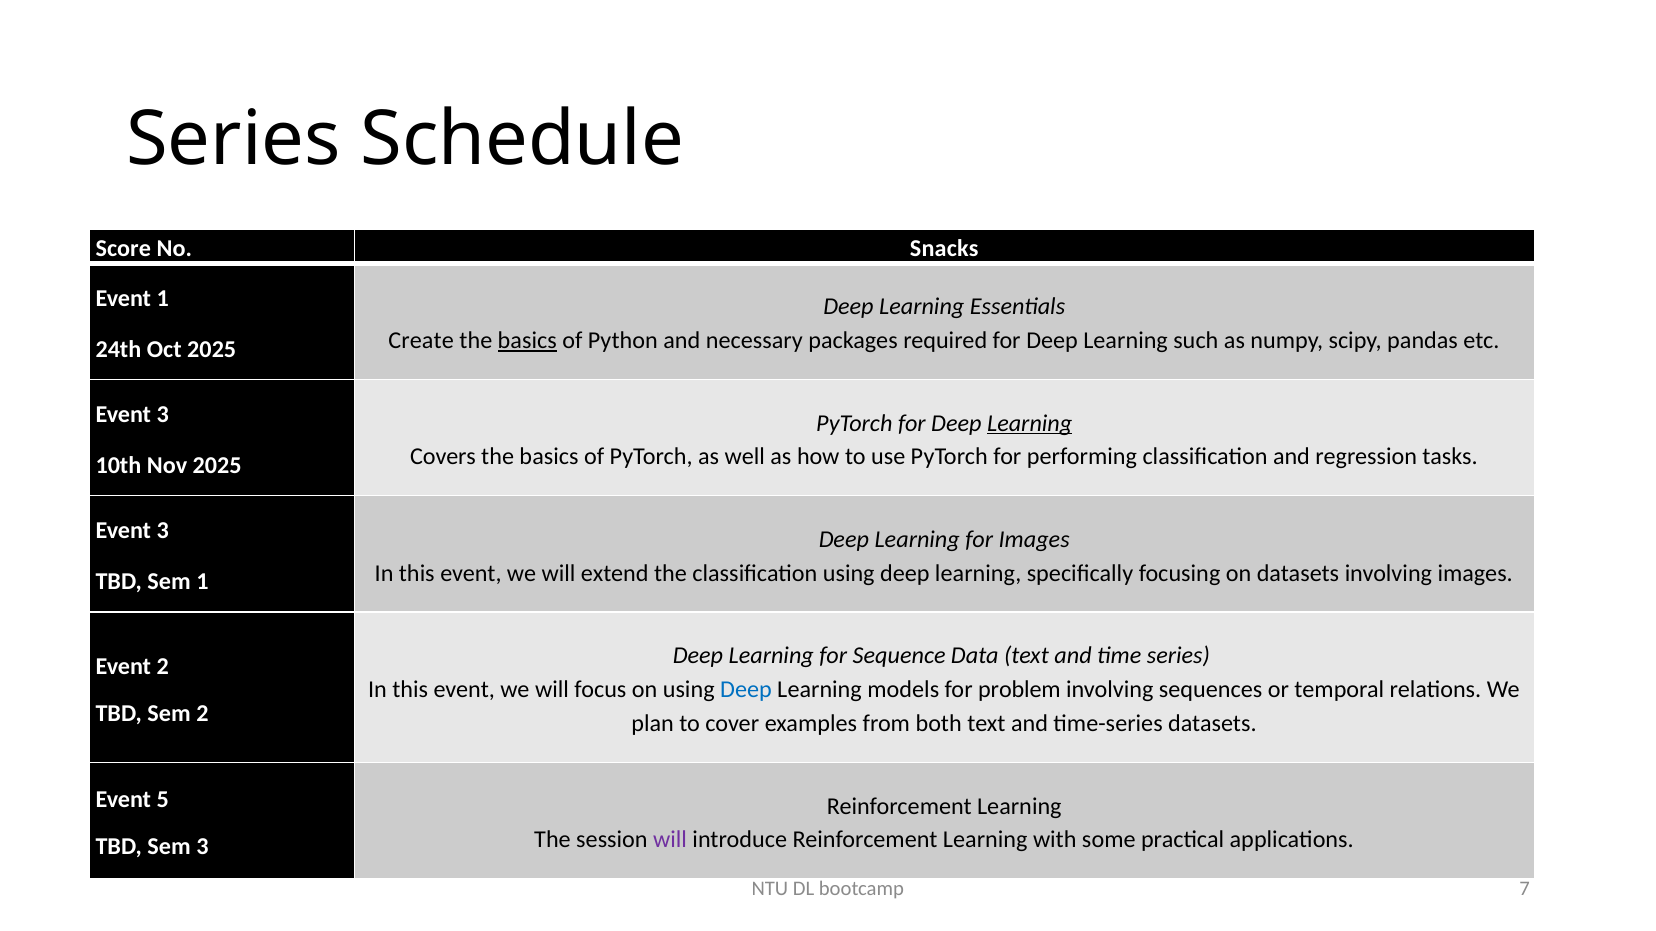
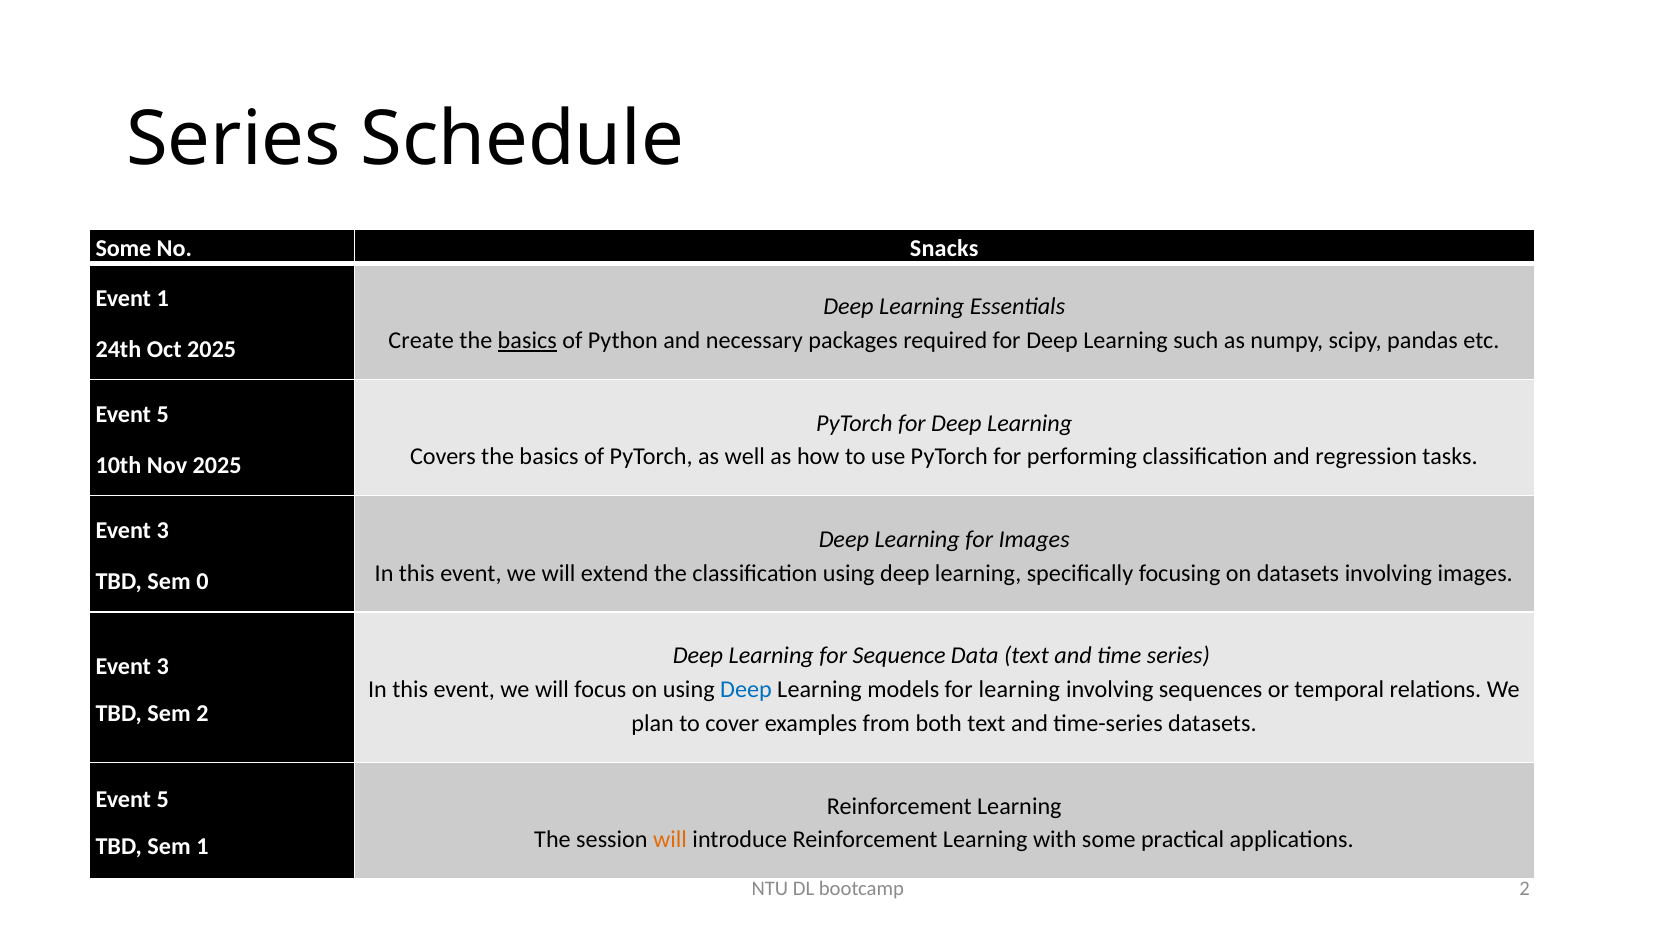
Score: Score -> Some (123, 249)
3: 3 -> 5 (163, 415)
Learning underline: present -> none (1030, 423)
Sem 1: 1 -> 0 (202, 582)
2: 2 -> 3 (163, 667)
for problem: problem -> learning (1019, 690)
will colour: purple -> orange (670, 840)
Sem 3: 3 -> 1 (202, 847)
bootcamp 7: 7 -> 2 (1525, 889)
